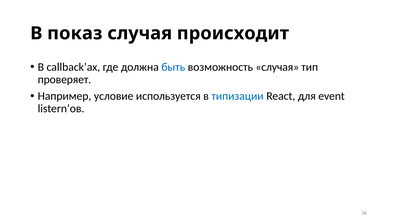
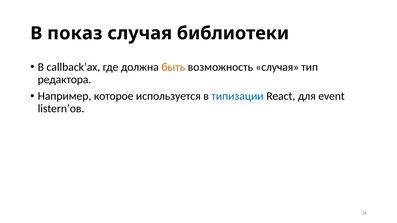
происходит: происходит -> библиотеки (233, 33)
быть colour: blue -> orange (173, 67)
проверяет: проверяет -> редактора (64, 80)
условие: условие -> которое (114, 96)
